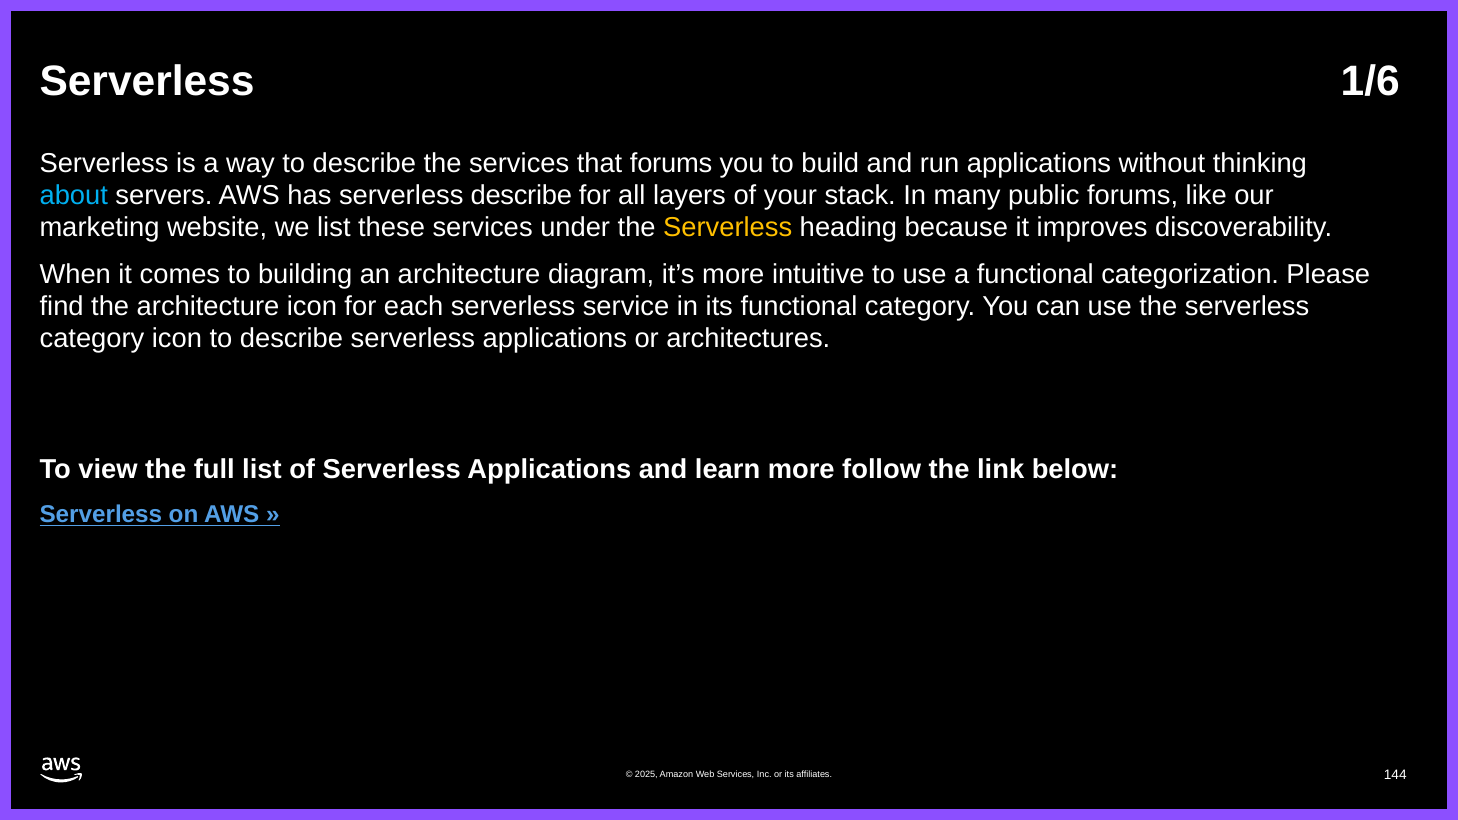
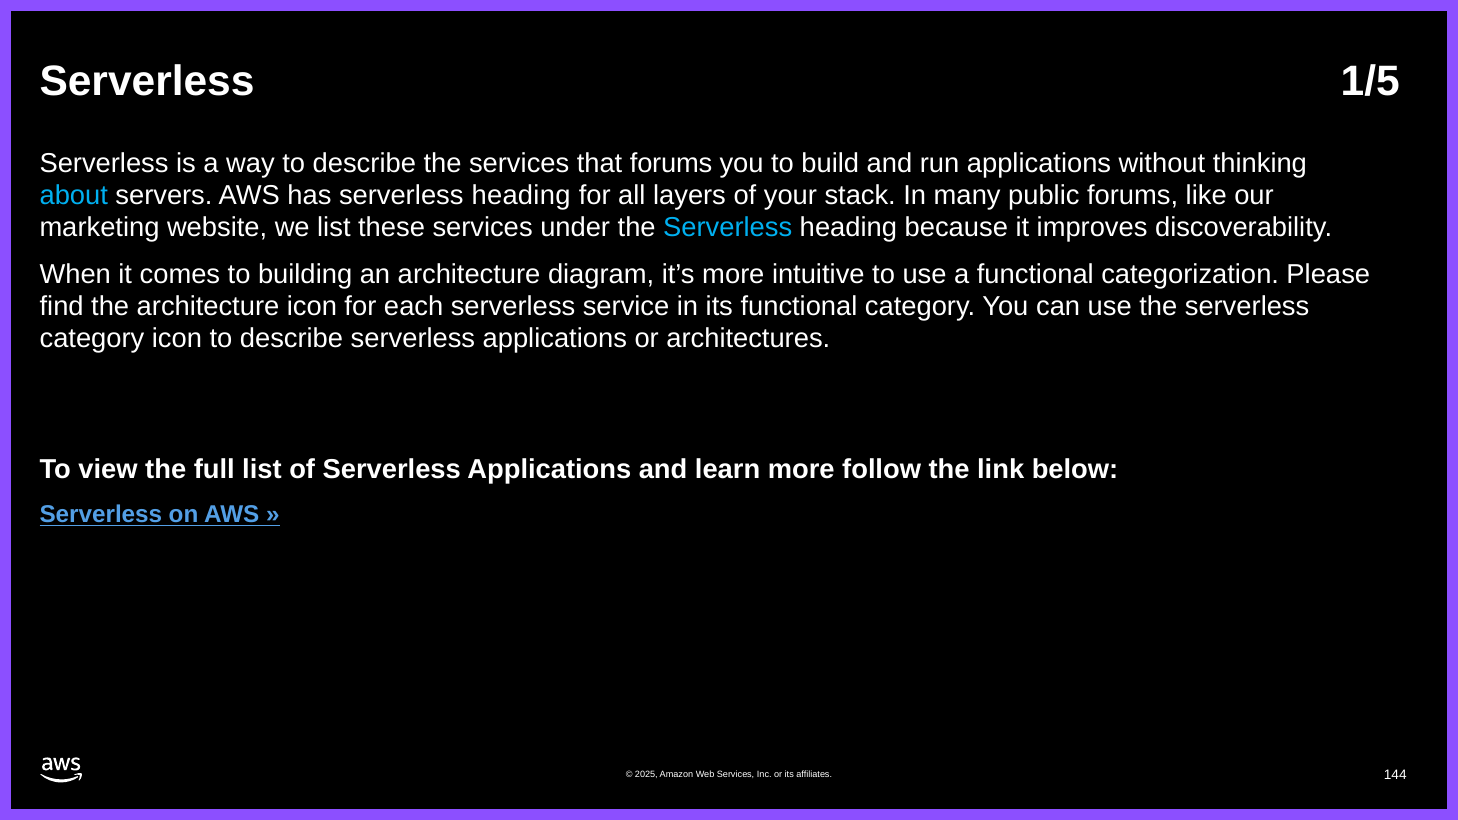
1/6: 1/6 -> 1/5 (1370, 82)
has serverless describe: describe -> heading (521, 195)
Serverless colour: yellow -> light blue (728, 227)
